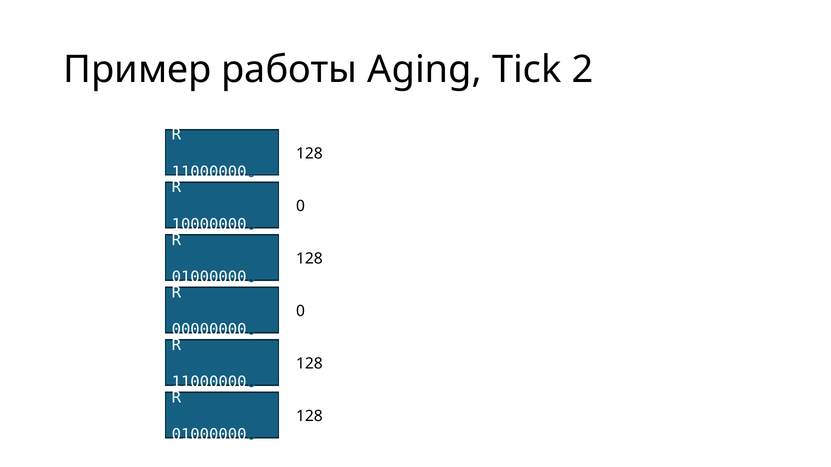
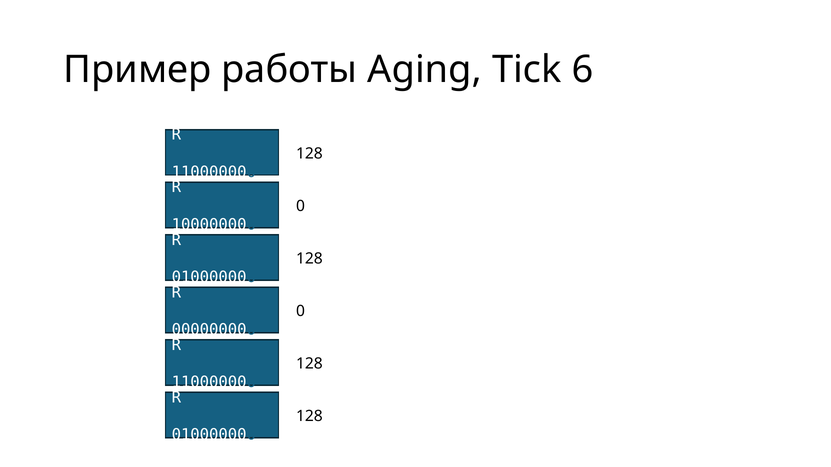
2: 2 -> 6 (582, 70)
